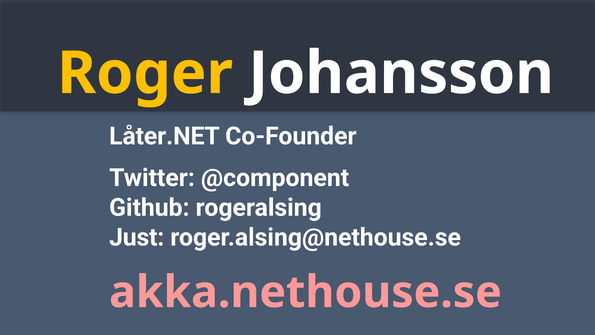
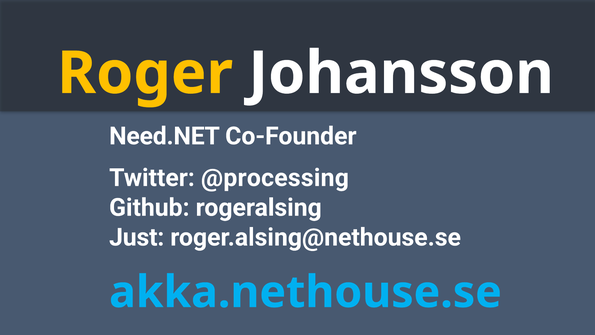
Låter.NET: Låter.NET -> Need.NET (164, 136)
@component: @component -> @processing (275, 178)
akka.nethouse.se colour: pink -> light blue (305, 292)
